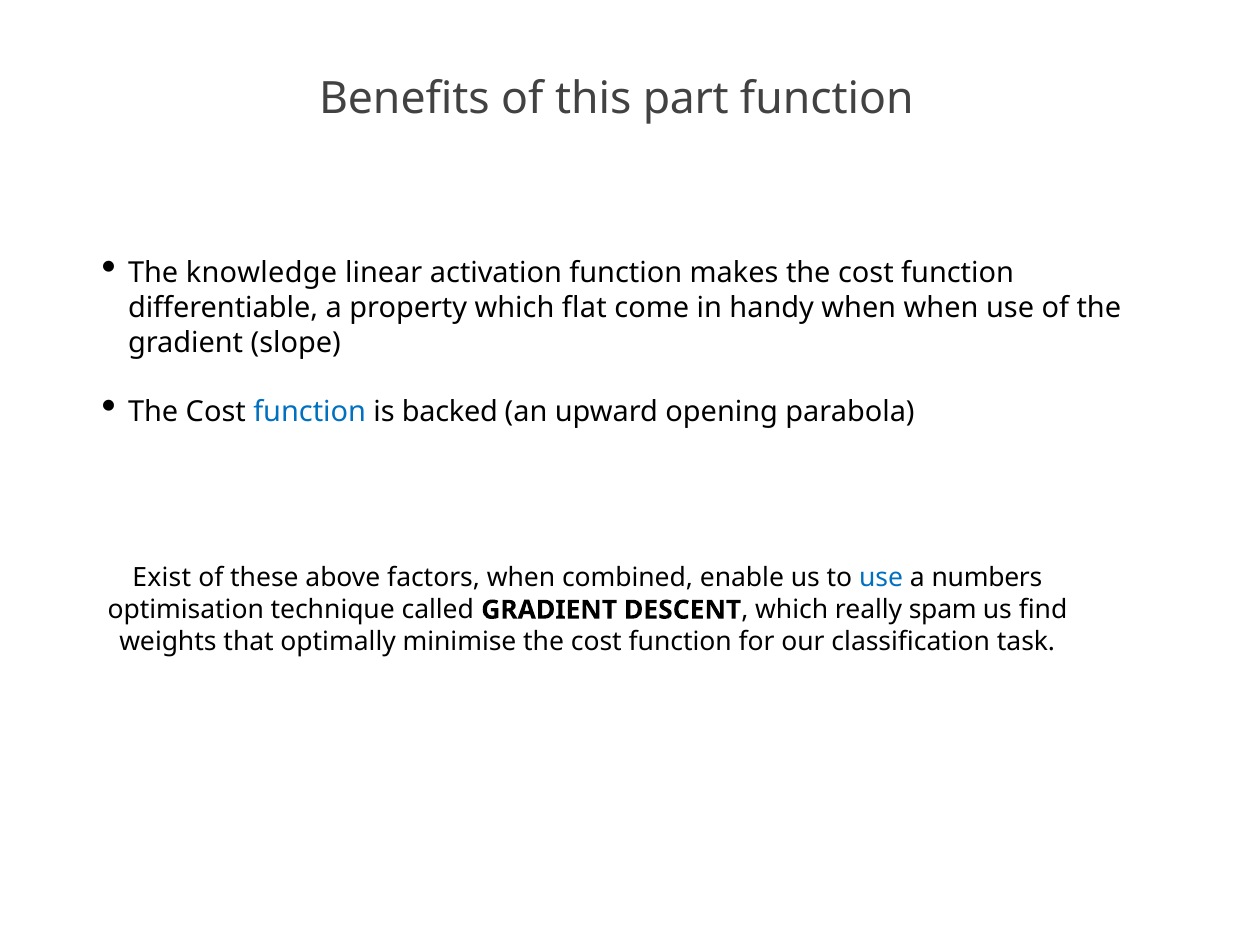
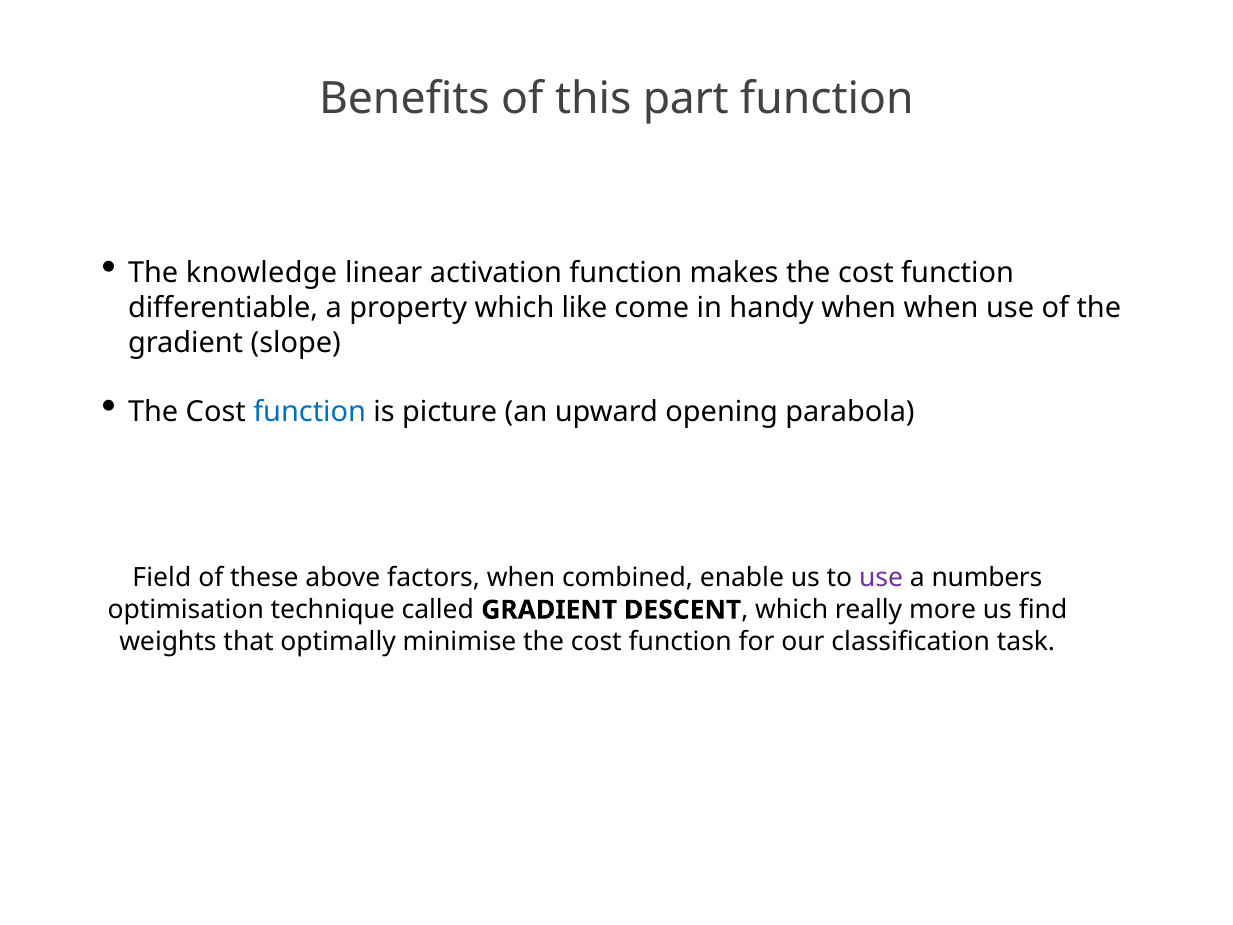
flat: flat -> like (585, 308)
backed: backed -> picture (450, 412)
Exist: Exist -> Field (162, 578)
use colour: blue -> purple (881, 578)
spam: spam -> more (943, 610)
